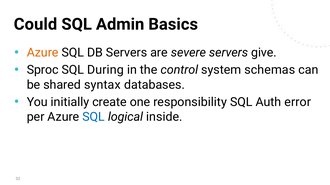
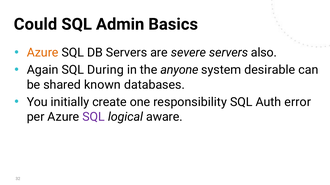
give: give -> also (264, 53)
Sproc: Sproc -> Again (43, 70)
control: control -> anyone (179, 70)
schemas: schemas -> desirable (270, 70)
syntax: syntax -> known (102, 85)
SQL colour: blue -> purple (94, 117)
inside: inside -> aware (164, 117)
